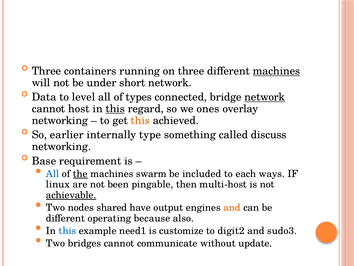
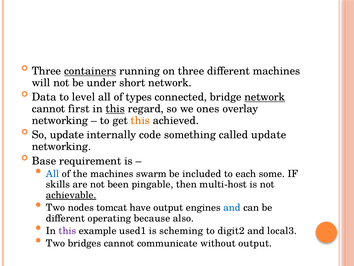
containers underline: none -> present (90, 71)
machines underline: present -> none (277, 71)
host: host -> first (79, 109)
So earlier: earlier -> update (67, 135)
type: type -> code (150, 135)
called discuss: discuss -> update (269, 135)
the underline: present -> none (80, 174)
ways: ways -> some (272, 174)
linux: linux -> skills (58, 184)
shared: shared -> tomcat (112, 207)
and colour: orange -> blue (232, 207)
this colour: blue -> purple (67, 230)
need1: need1 -> used1 (133, 230)
customize: customize -> scheming (181, 230)
sudo3: sudo3 -> local3 (282, 230)
without update: update -> output (255, 243)
